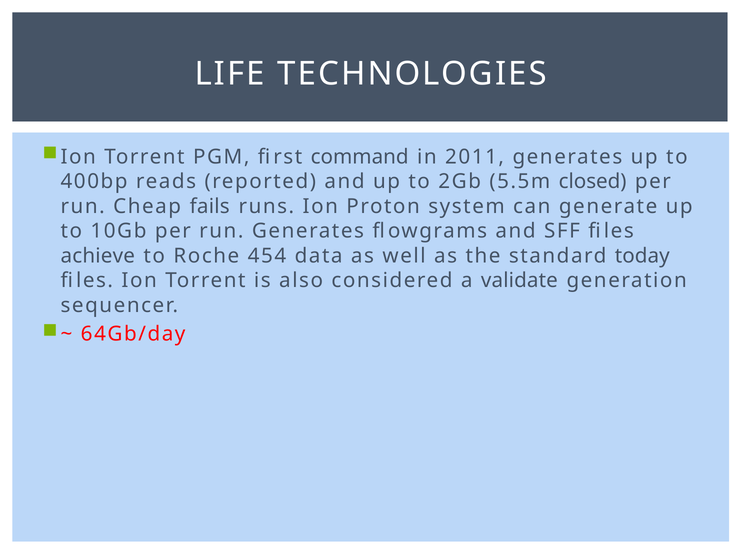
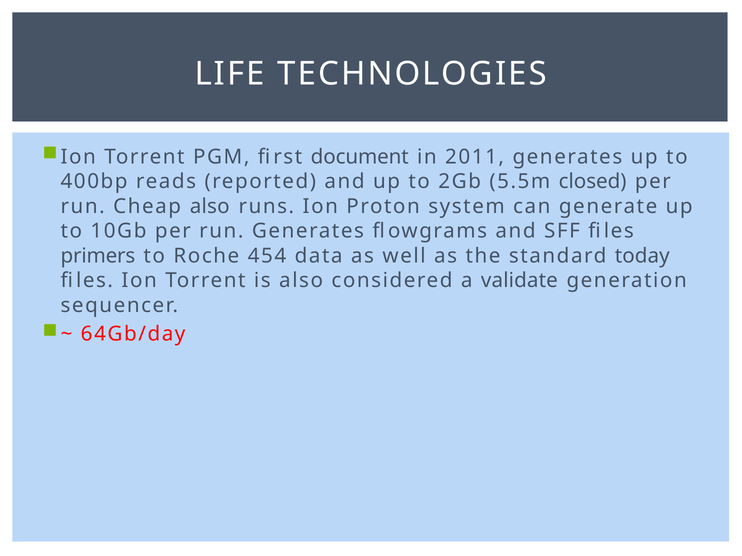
command: command -> document (360, 157)
Cheap fails: fails -> also (210, 207)
achieve: achieve -> primers (98, 256)
